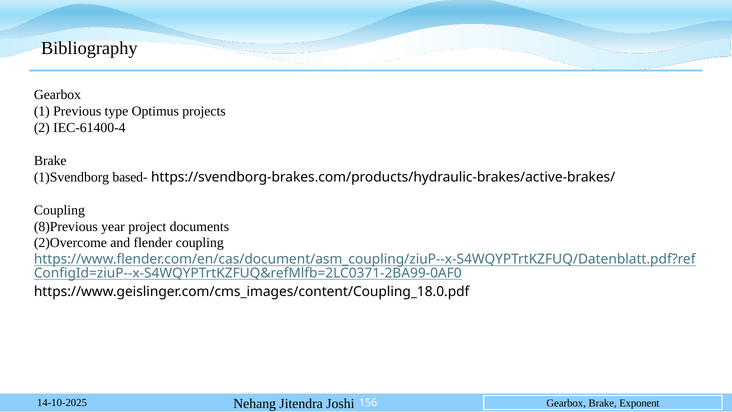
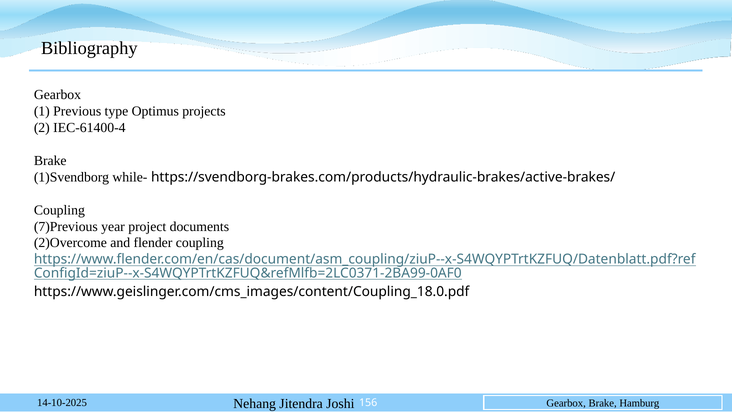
based-: based- -> while- (130, 177)
8)Previous: 8)Previous -> 7)Previous (66, 226)
Exponent: Exponent -> Hamburg (639, 403)
